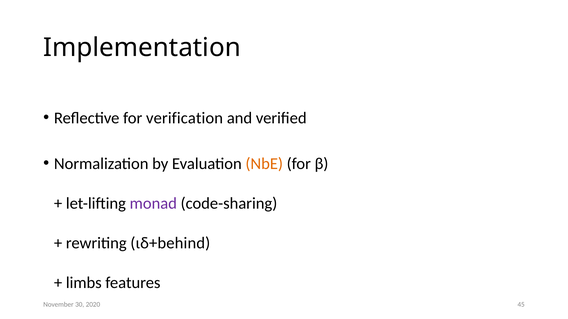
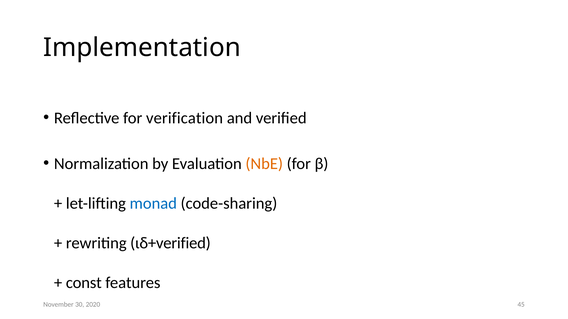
monad colour: purple -> blue (153, 204)
ιδ+behind: ιδ+behind -> ιδ+verified (170, 243)
limbs: limbs -> const (84, 283)
